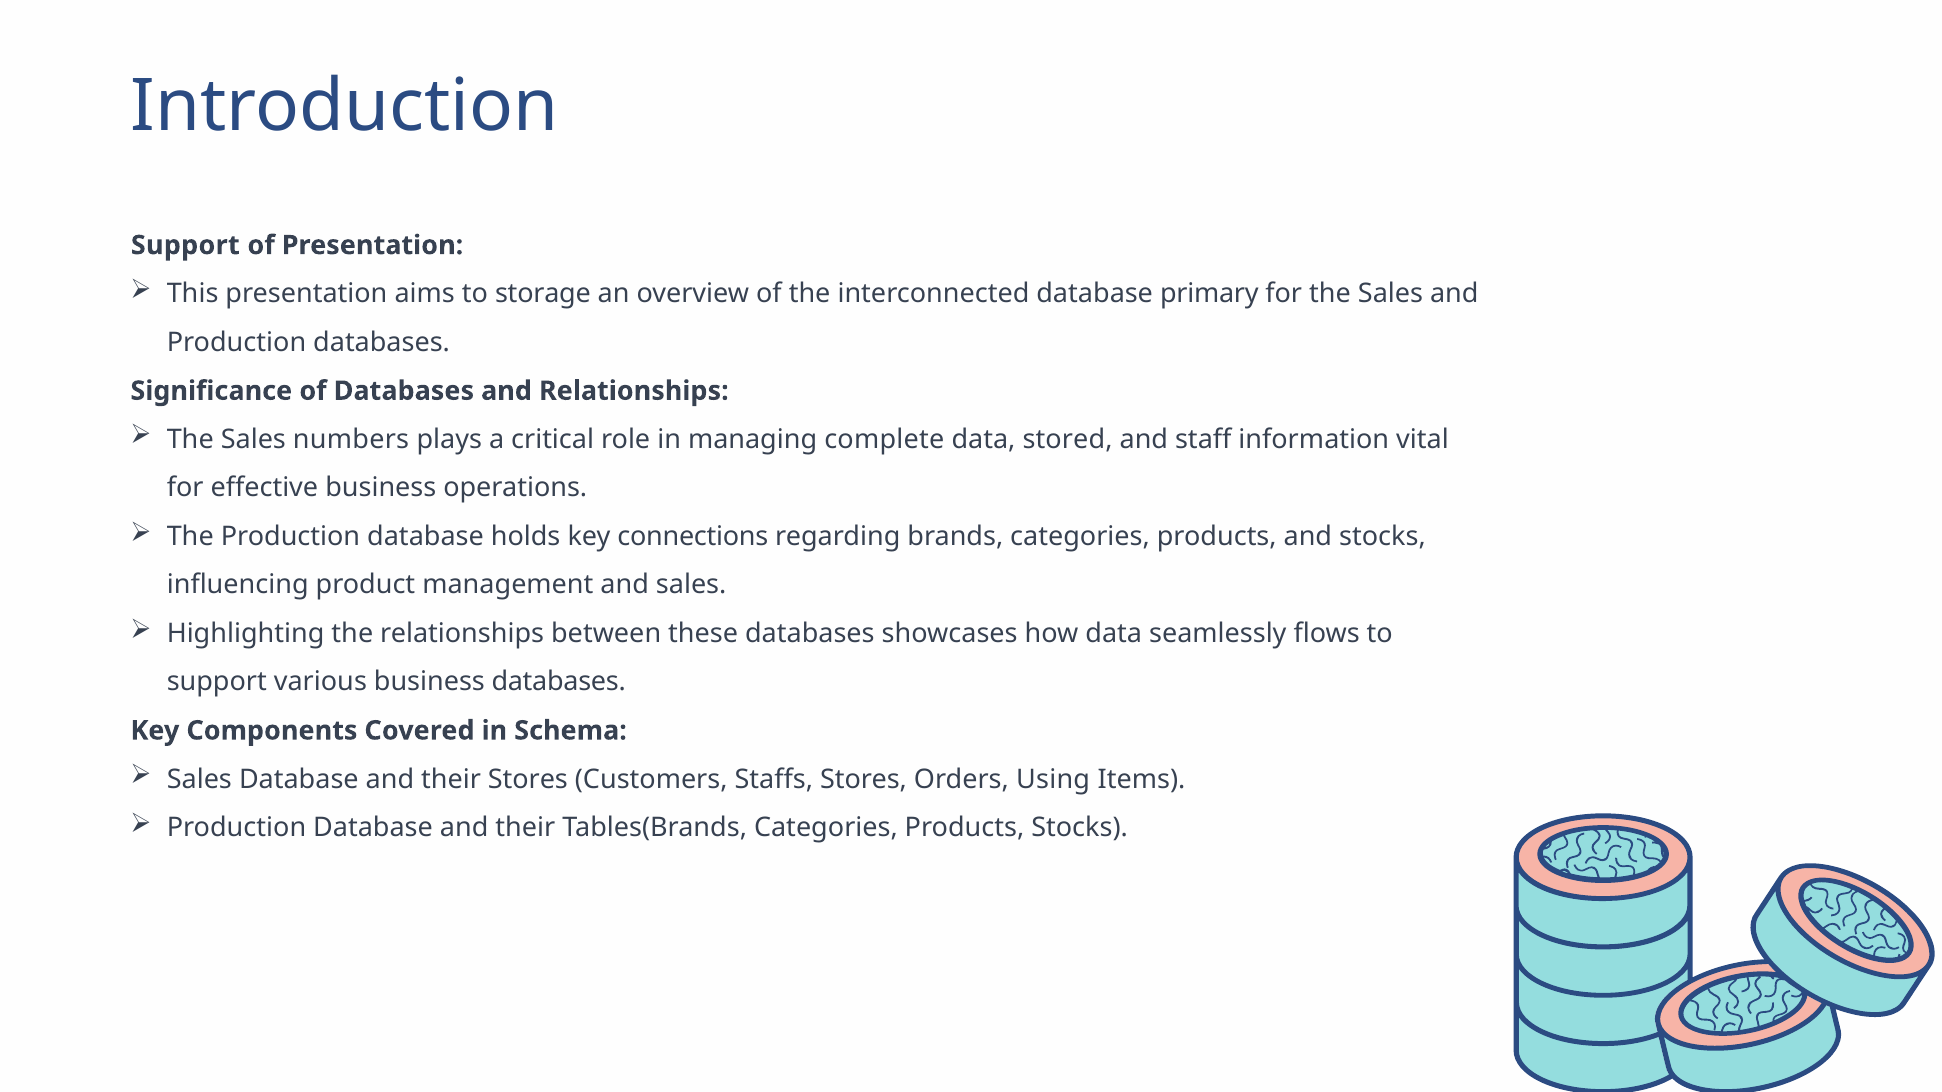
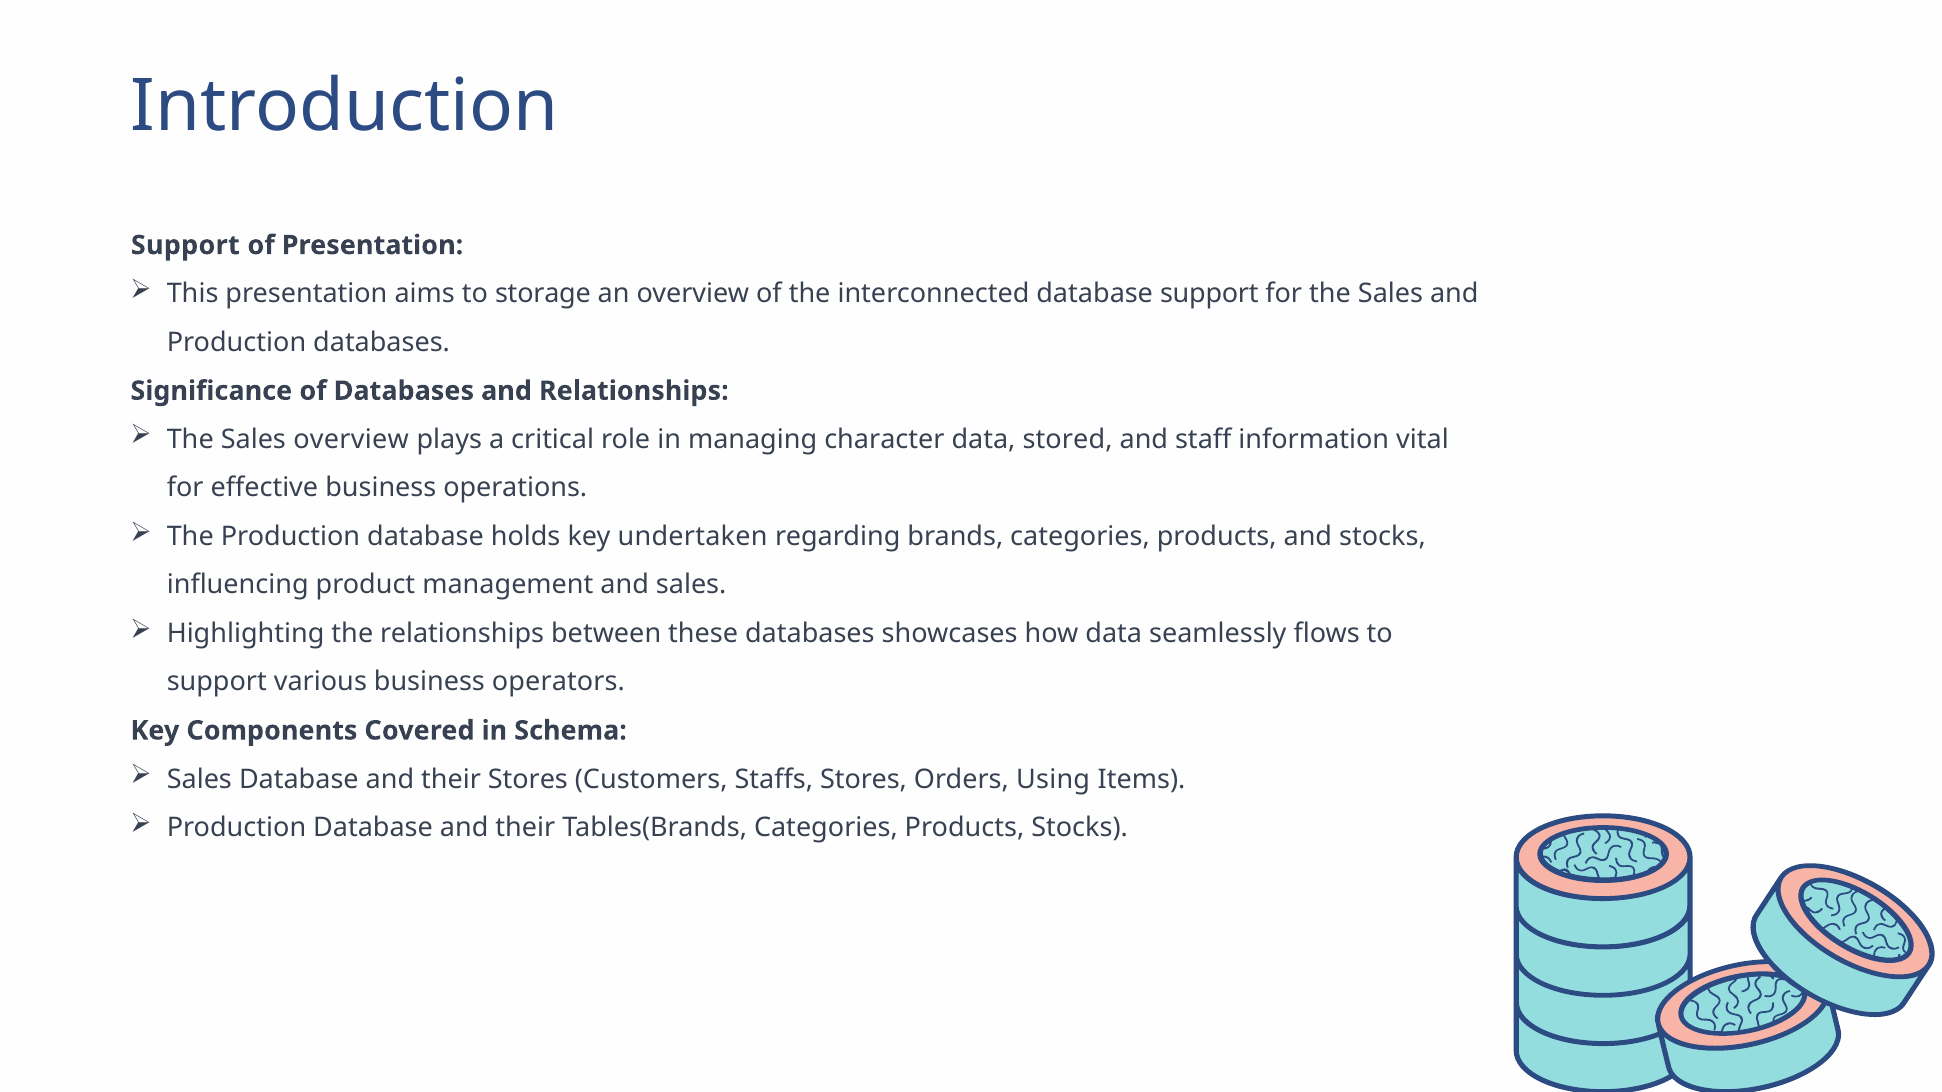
database primary: primary -> support (1209, 294)
Sales numbers: numbers -> overview (351, 440)
complete: complete -> character (884, 440)
connections: connections -> undertaken (693, 537)
business databases: databases -> operators (558, 682)
